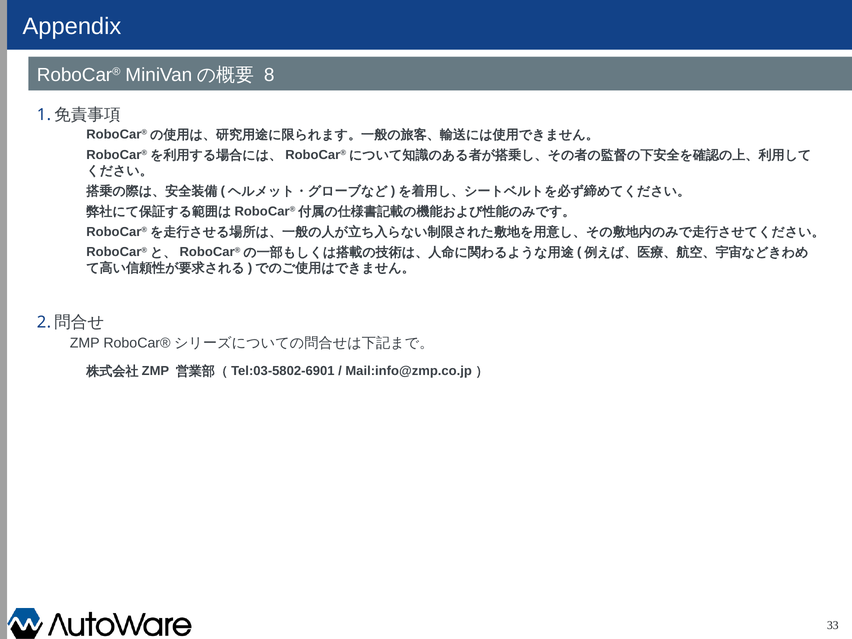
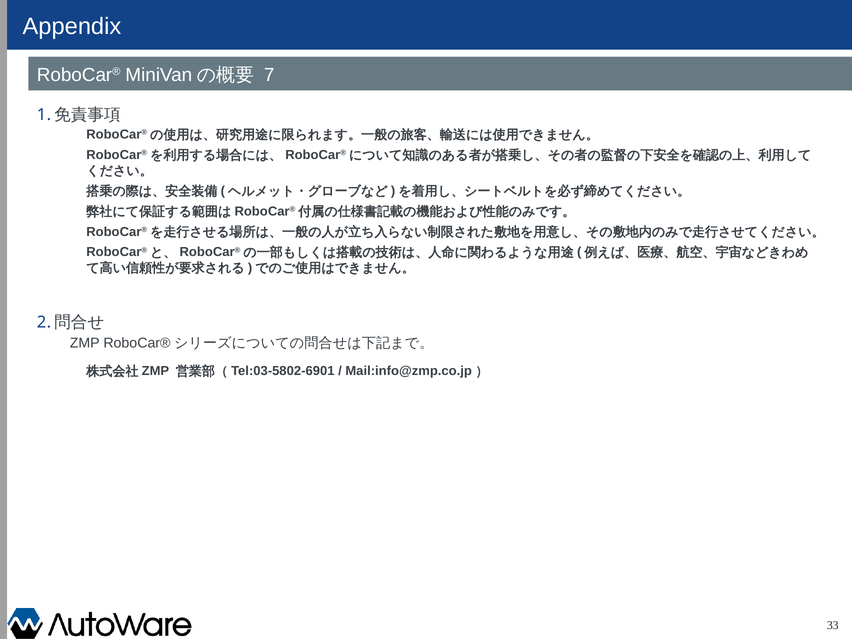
8: 8 -> 7 (269, 75)
